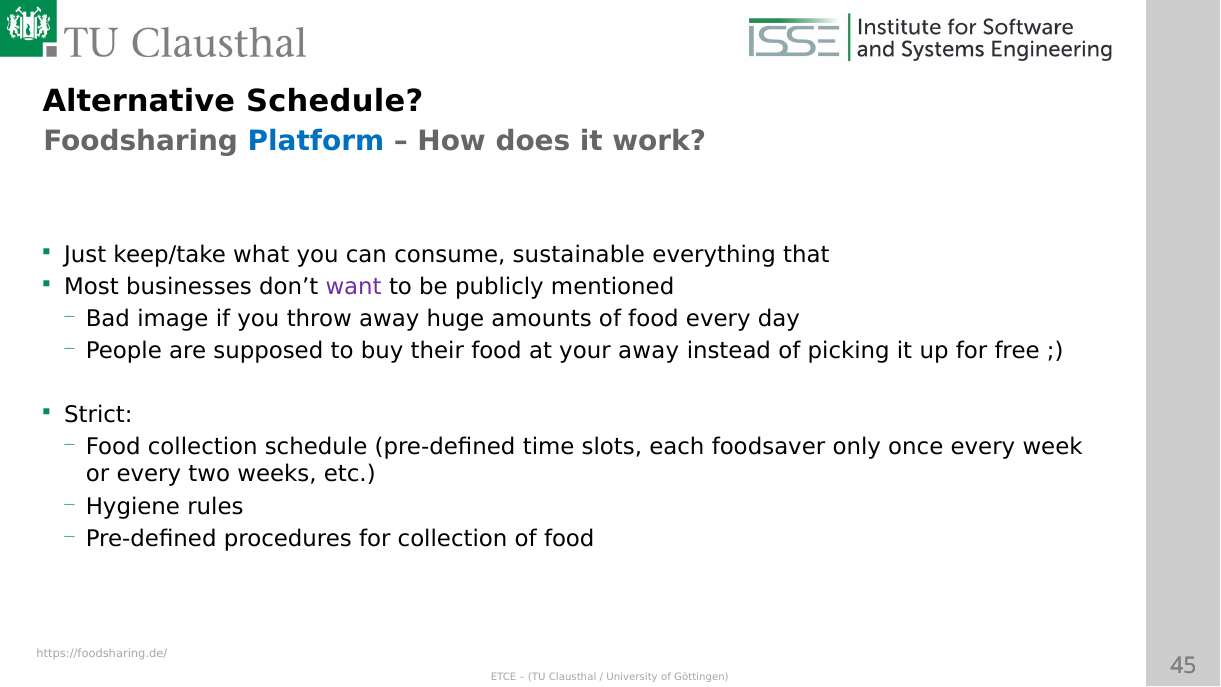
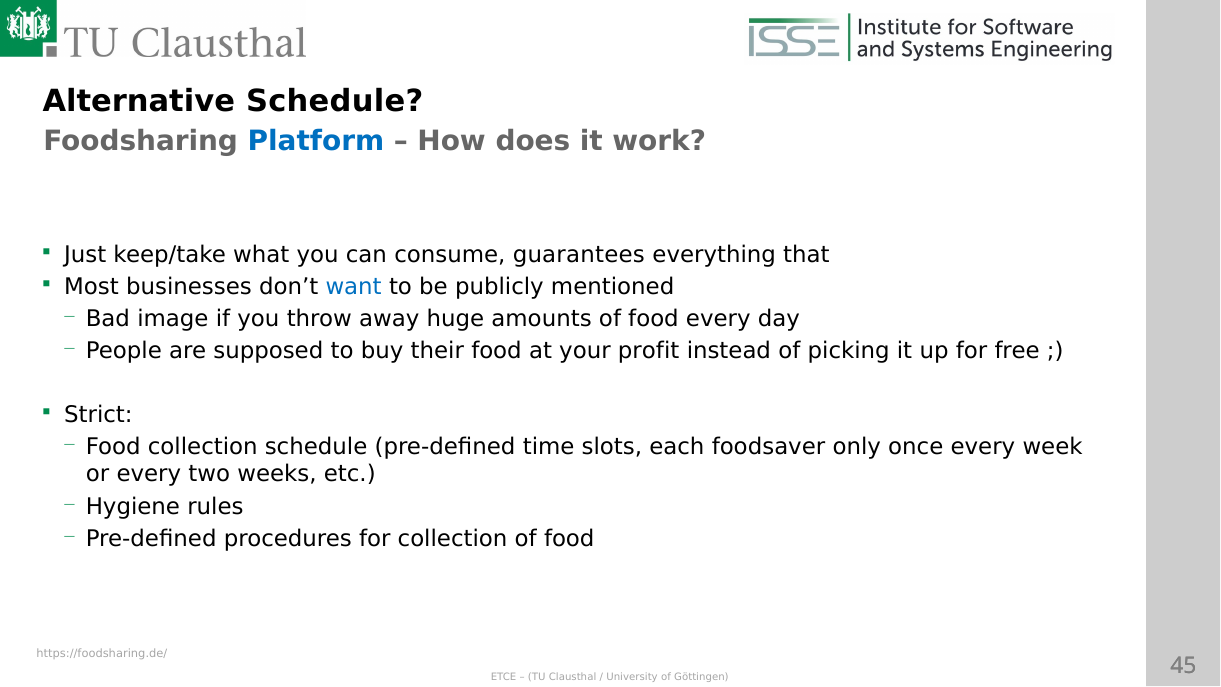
sustainable: sustainable -> guarantees (579, 255)
want colour: purple -> blue (354, 287)
your away: away -> profit (649, 351)
